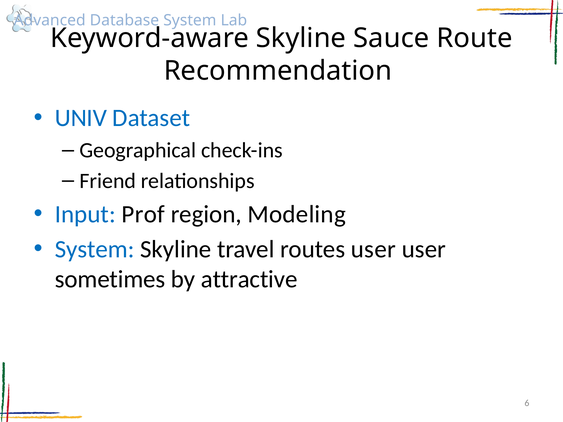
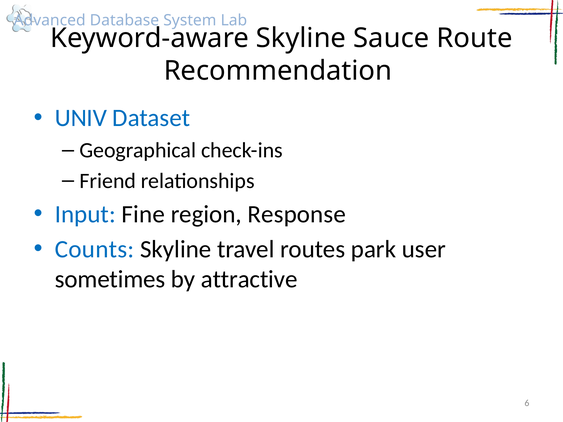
Prof: Prof -> Fine (143, 214)
Modeling: Modeling -> Response (297, 214)
System: System -> Counts (95, 249)
routes user: user -> park (373, 249)
